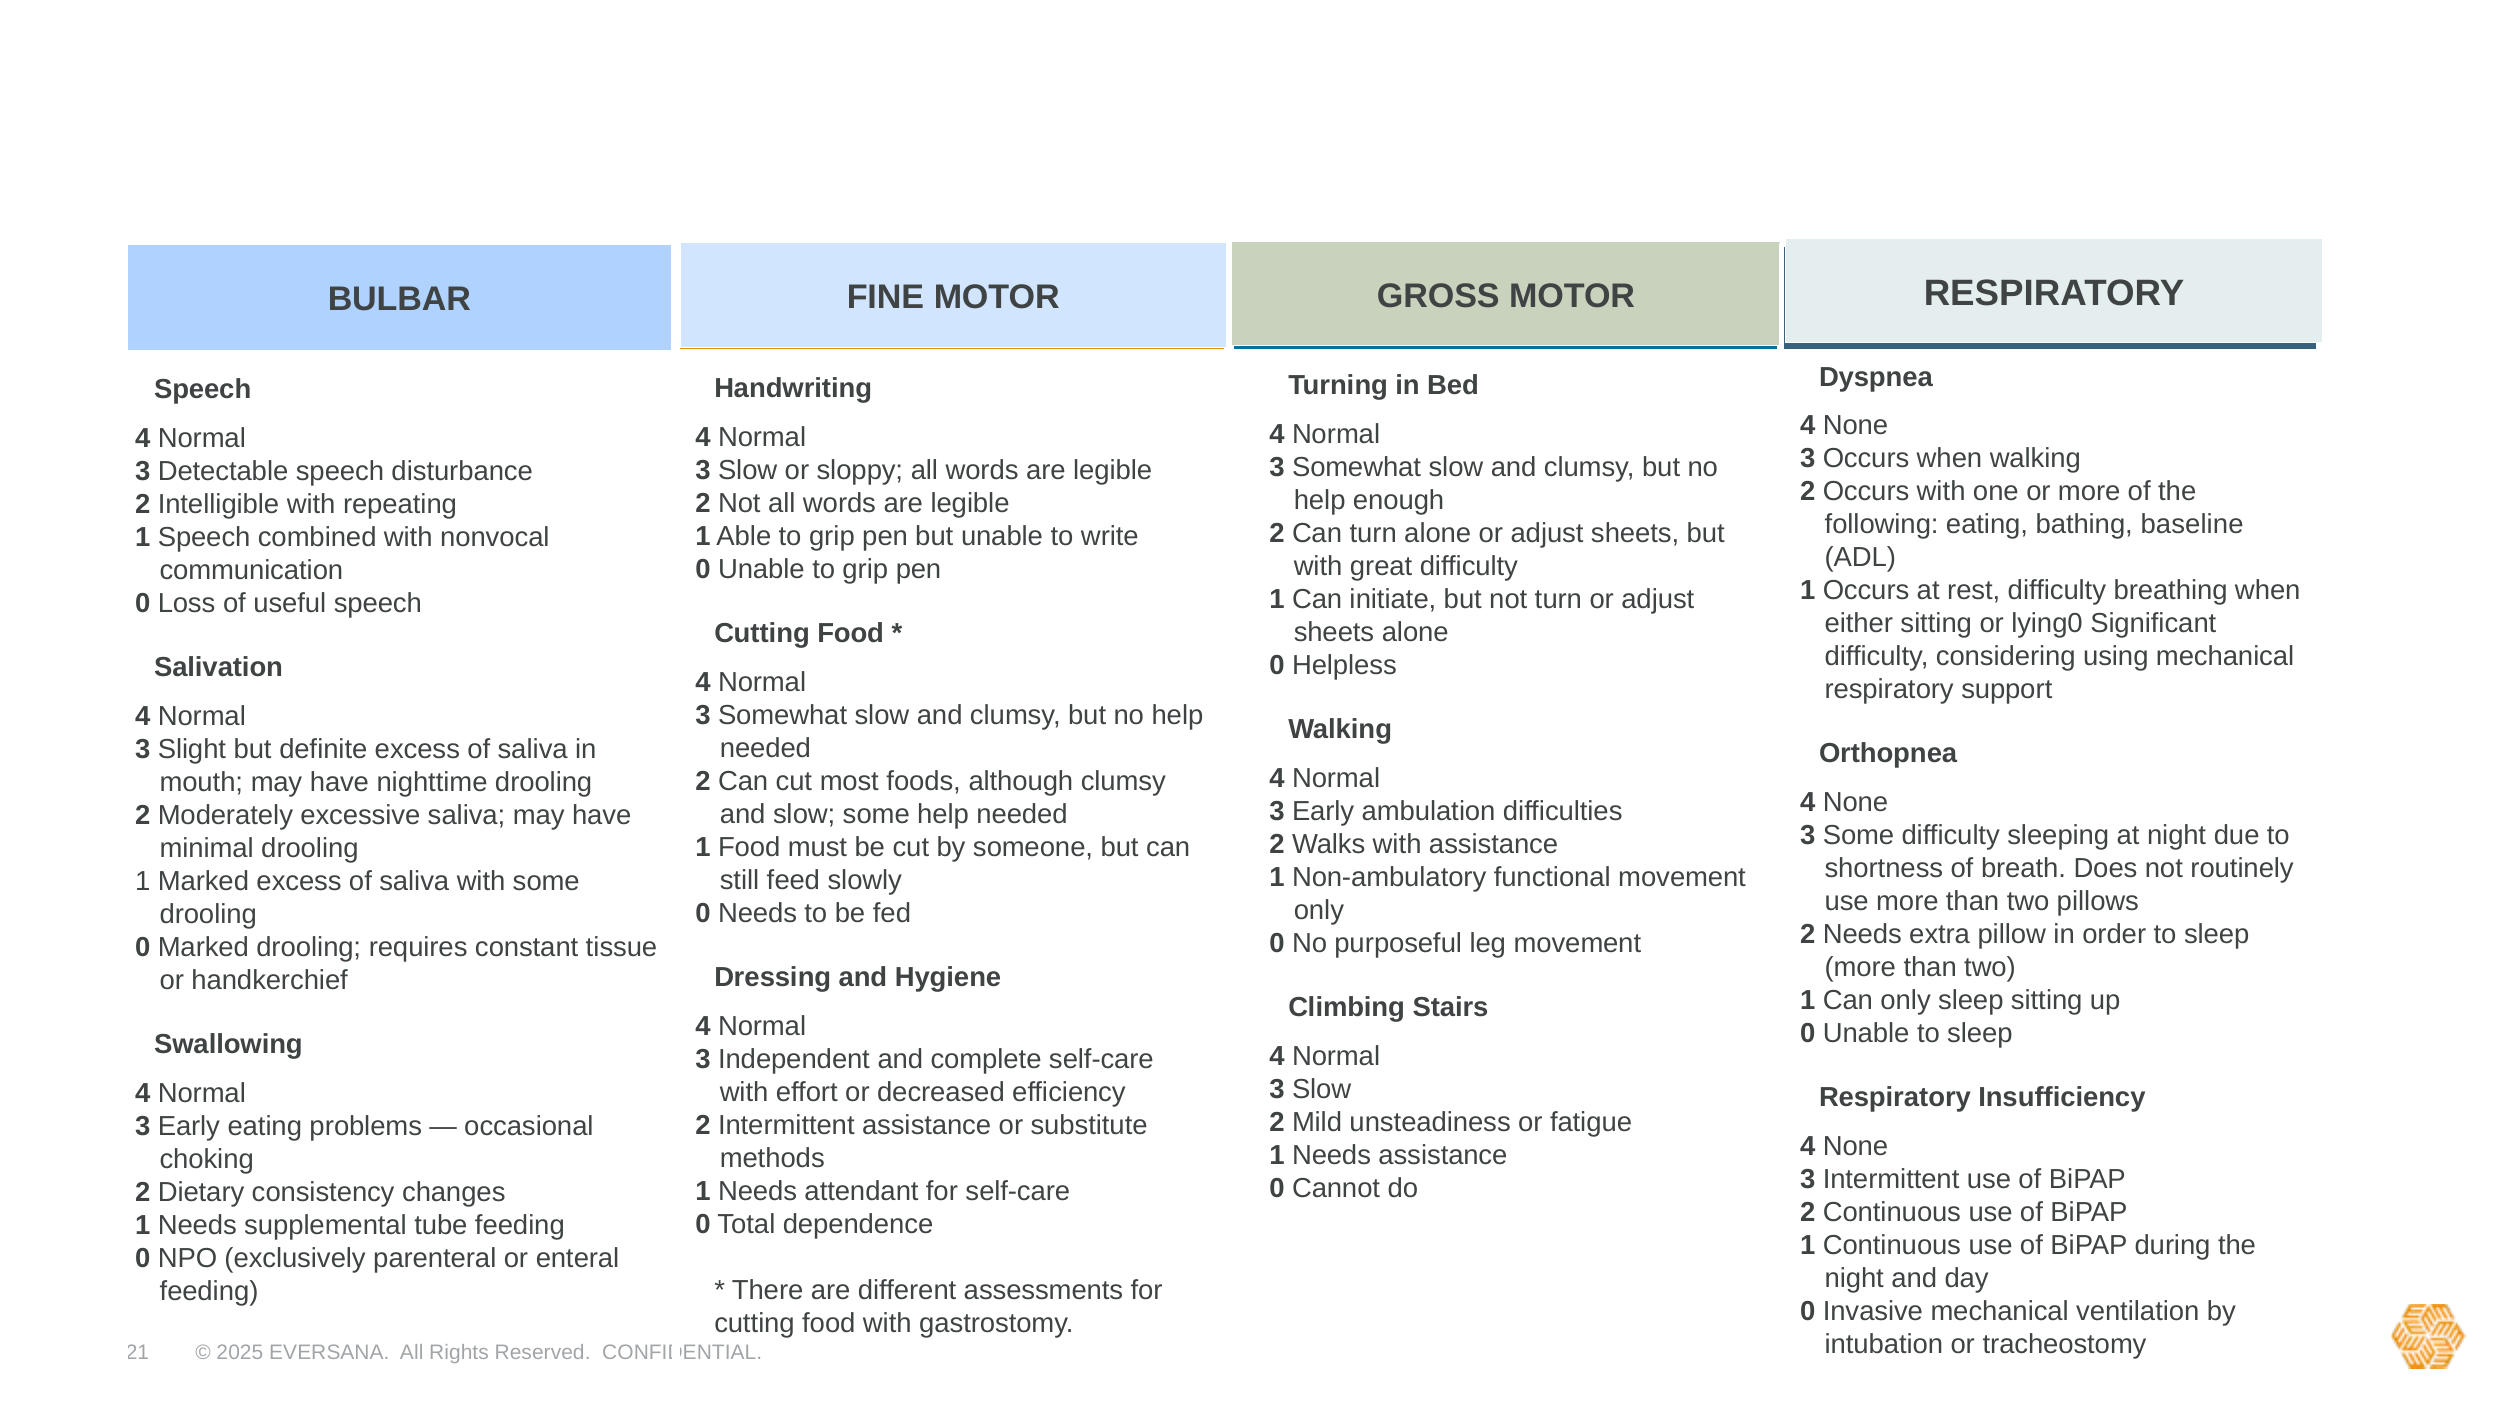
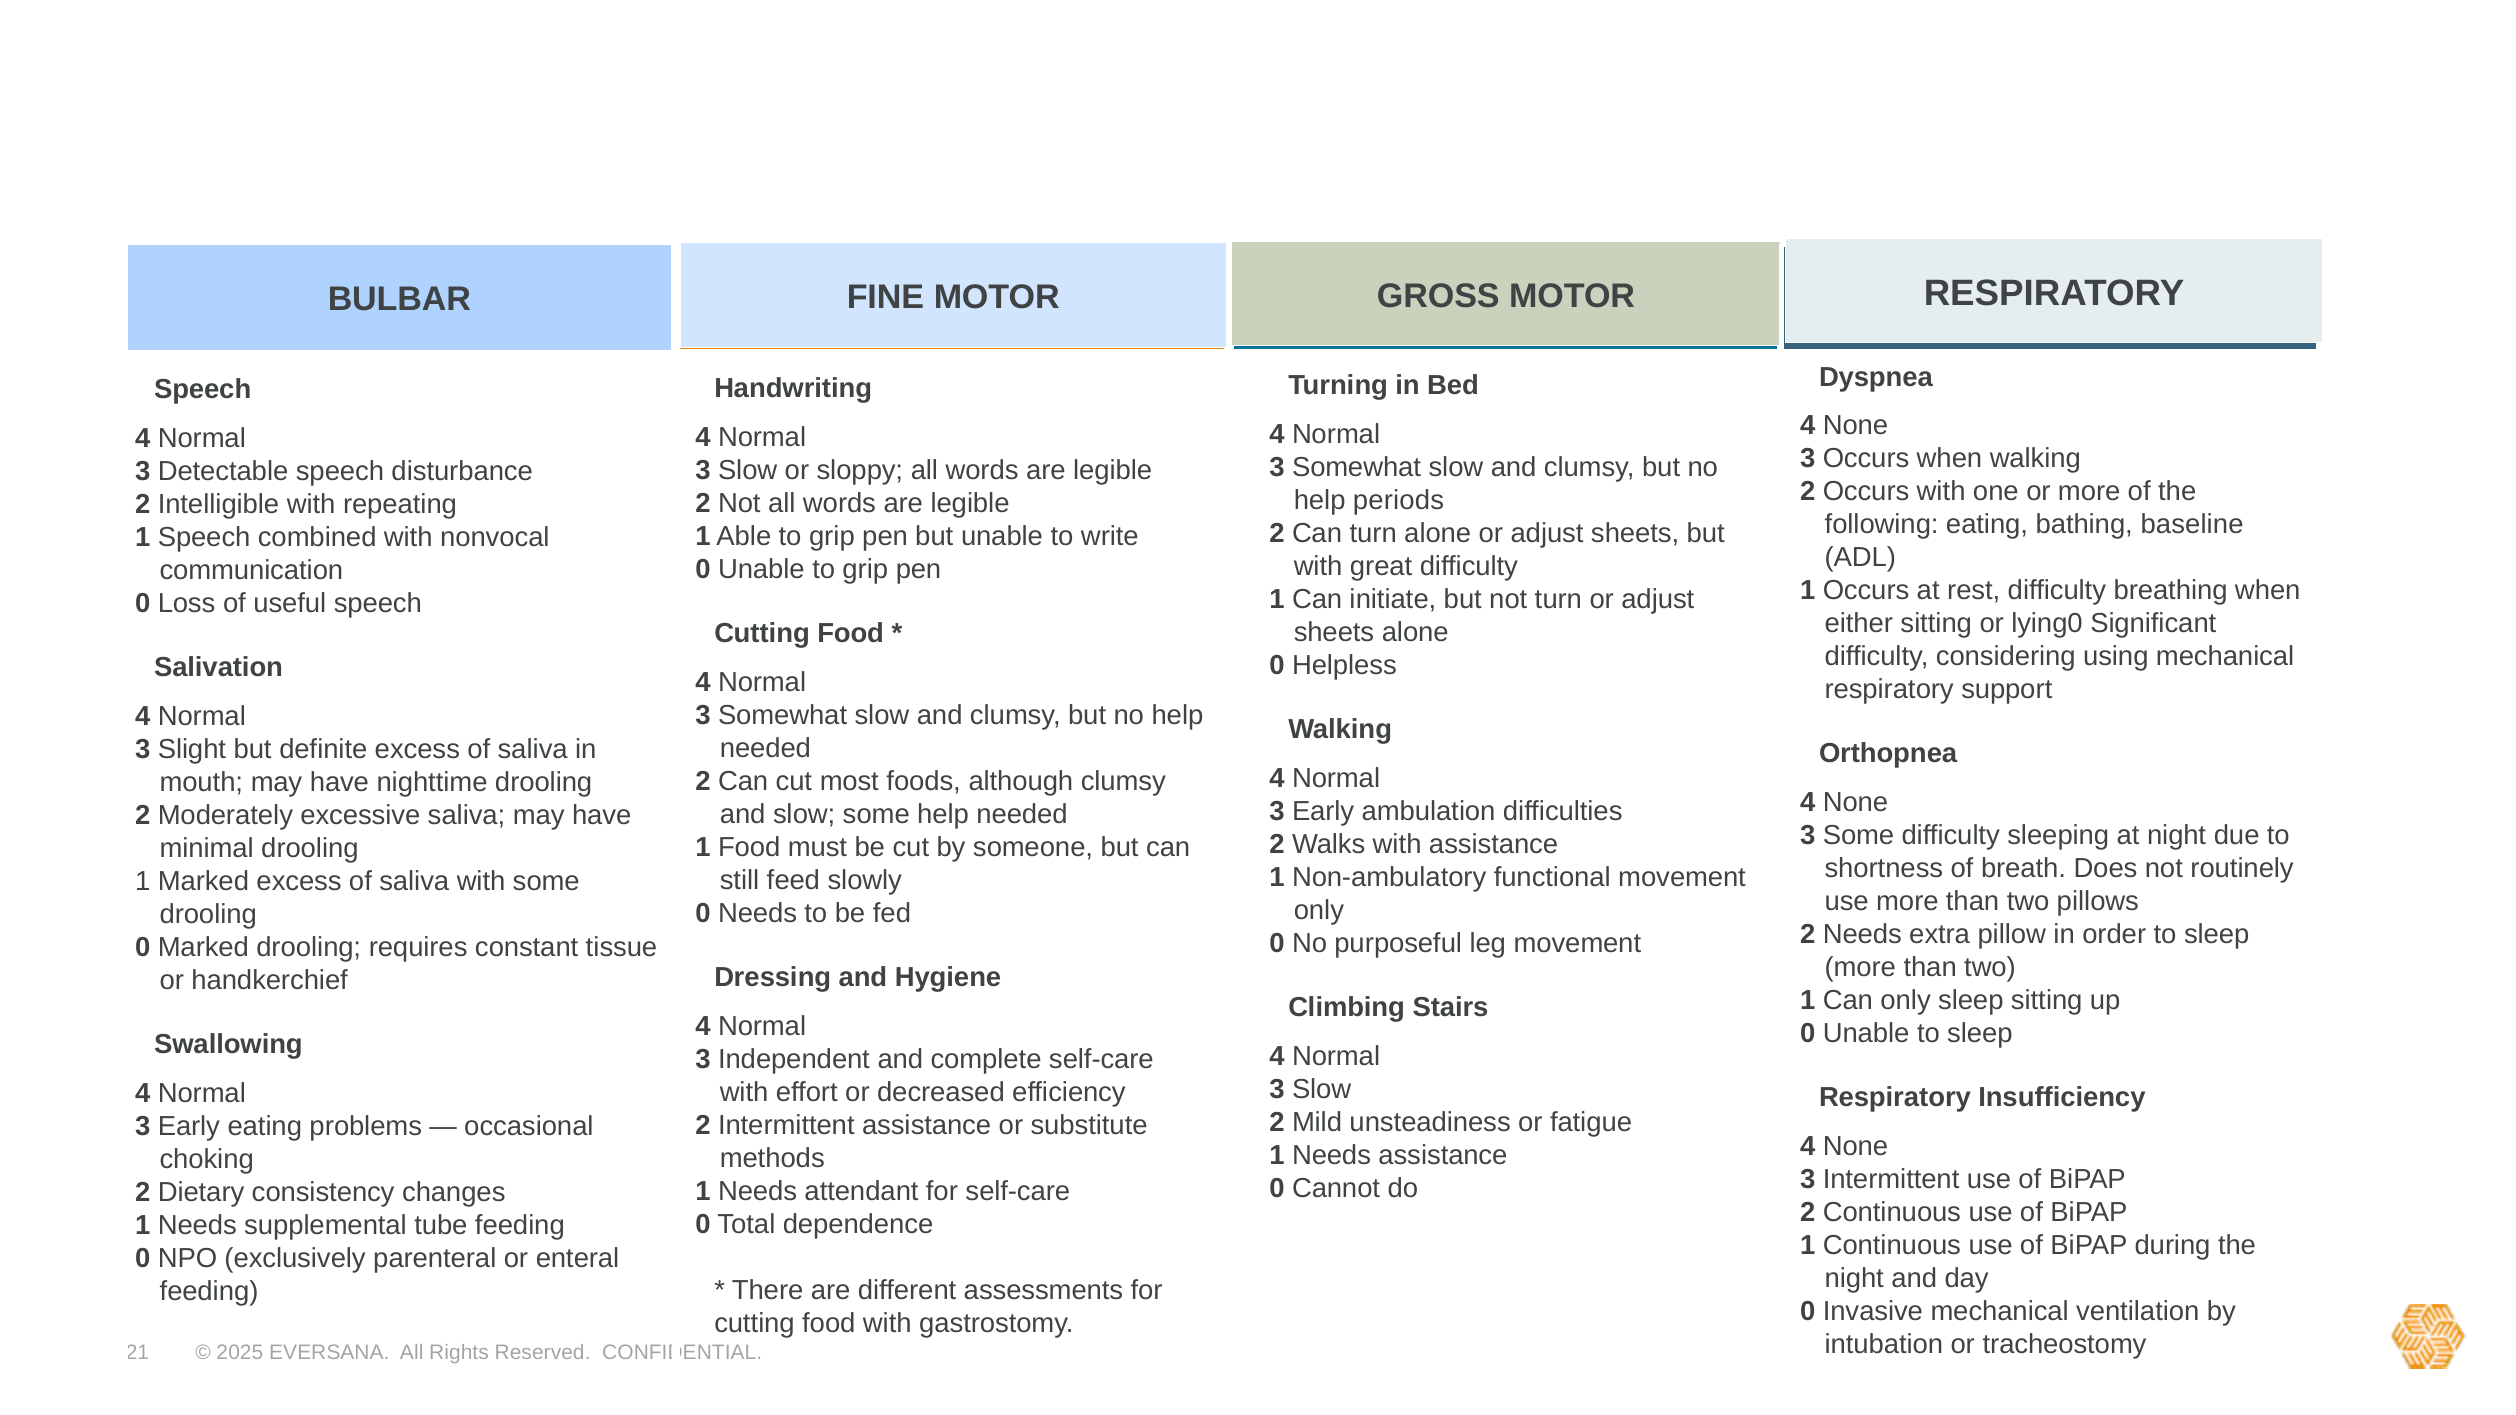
enough: enough -> periods (1398, 500)
